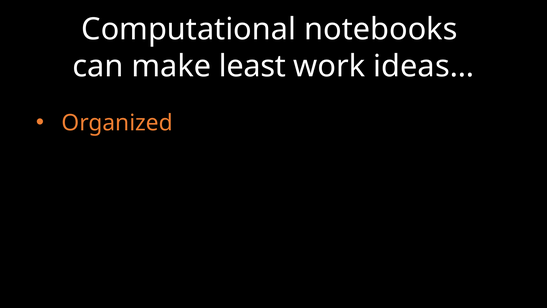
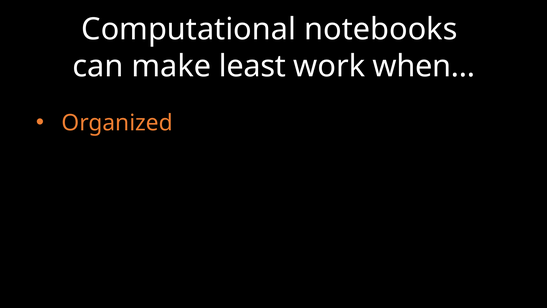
ideas…: ideas… -> when… (424, 66)
